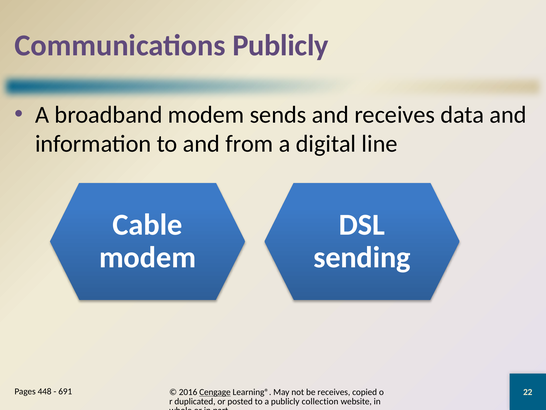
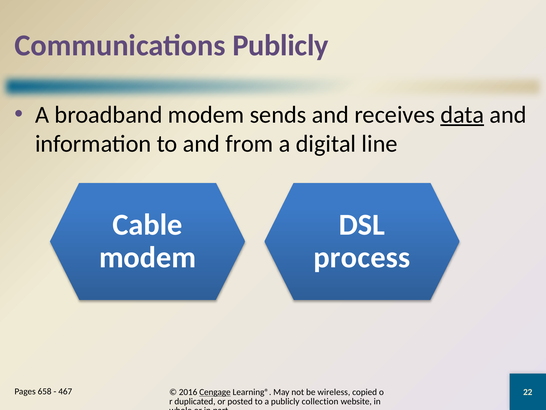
data underline: none -> present (462, 115)
sending: sending -> process (362, 257)
448: 448 -> 658 (45, 391)
691: 691 -> 467 (65, 391)
be receives: receives -> wireless (334, 392)
